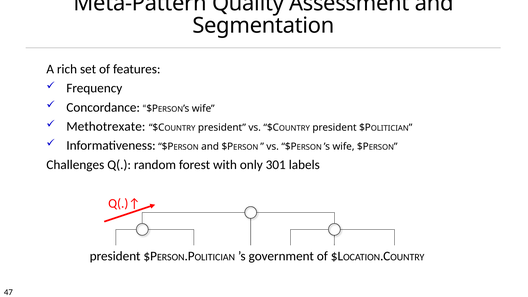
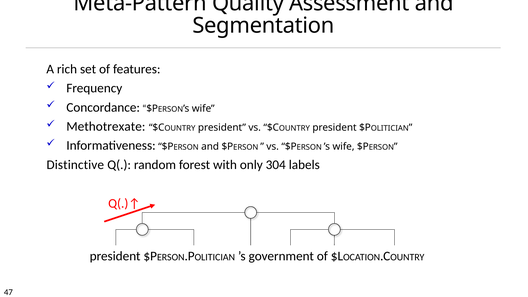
Challenges: Challenges -> Distinctive (75, 165)
301: 301 -> 304 (276, 165)
